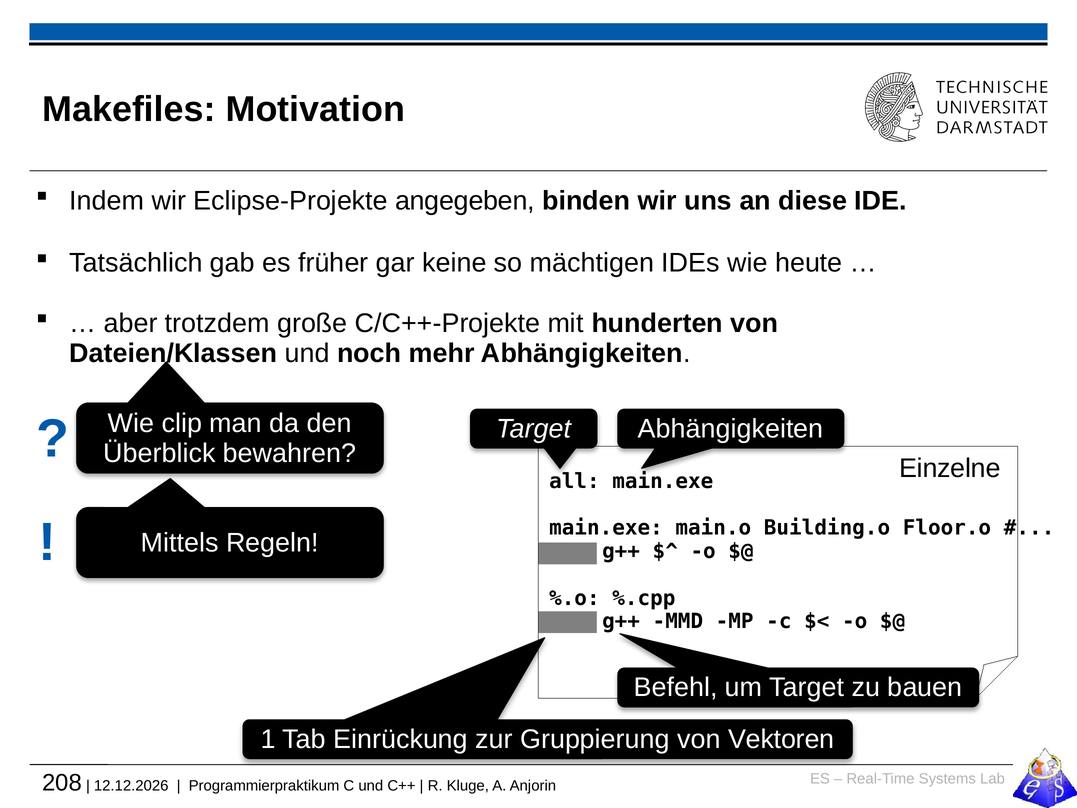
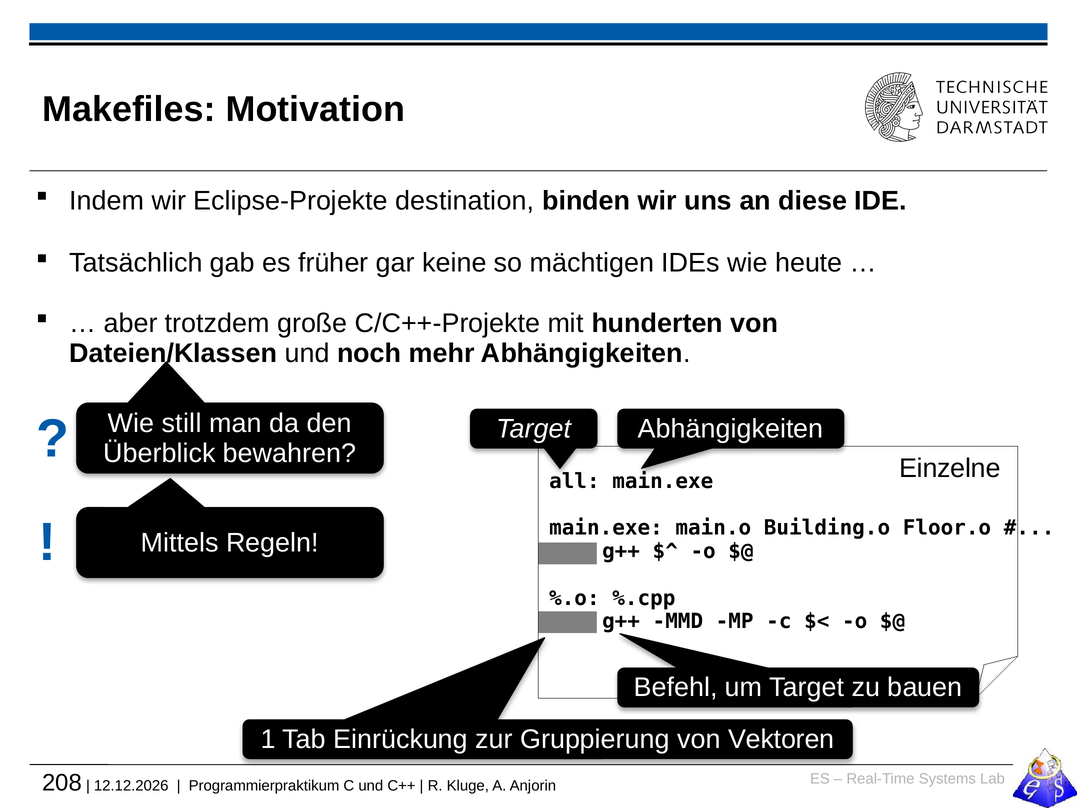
angegeben: angegeben -> destination (465, 201)
clip: clip -> still (182, 423)
